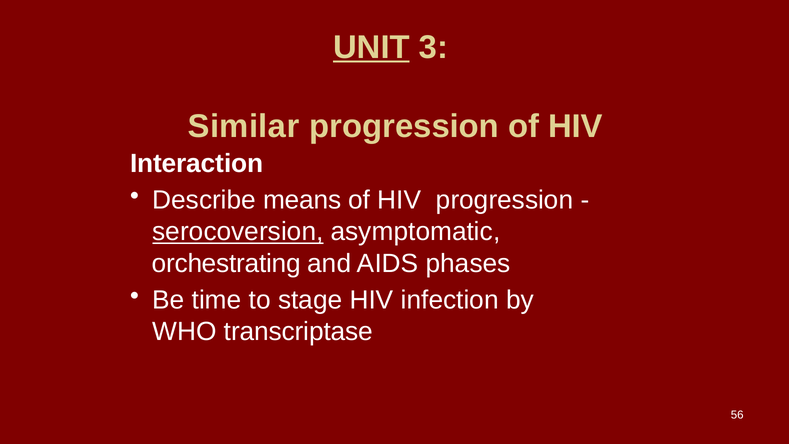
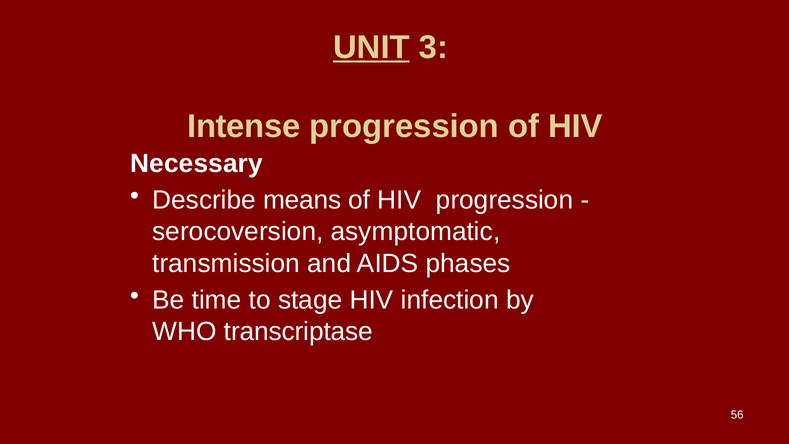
Similar: Similar -> Intense (244, 126)
Interaction: Interaction -> Necessary (197, 163)
serocoversion underline: present -> none (238, 232)
orchestrating: orchestrating -> transmission (226, 263)
